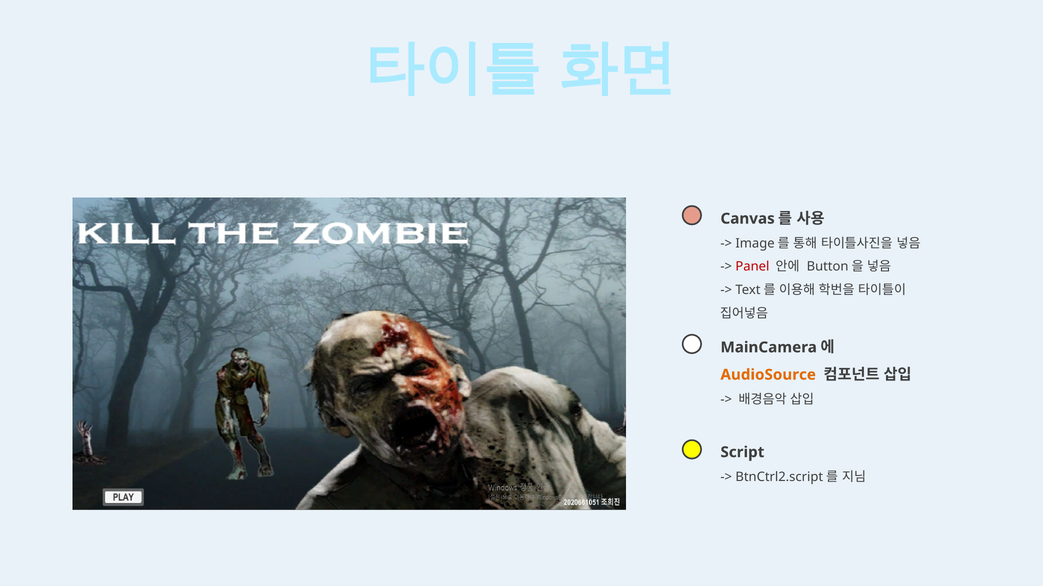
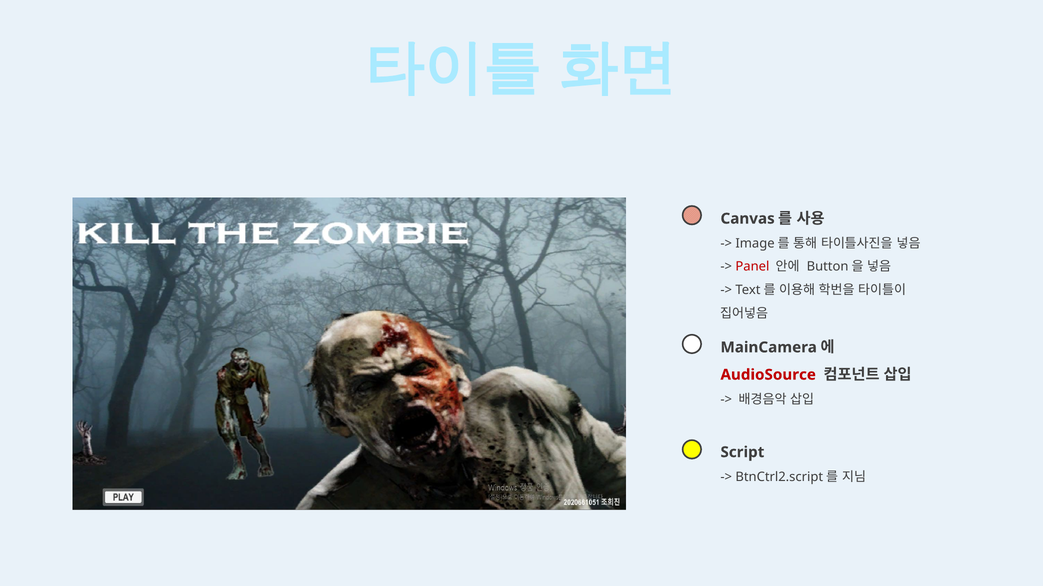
AudioSource colour: orange -> red (768, 375)
